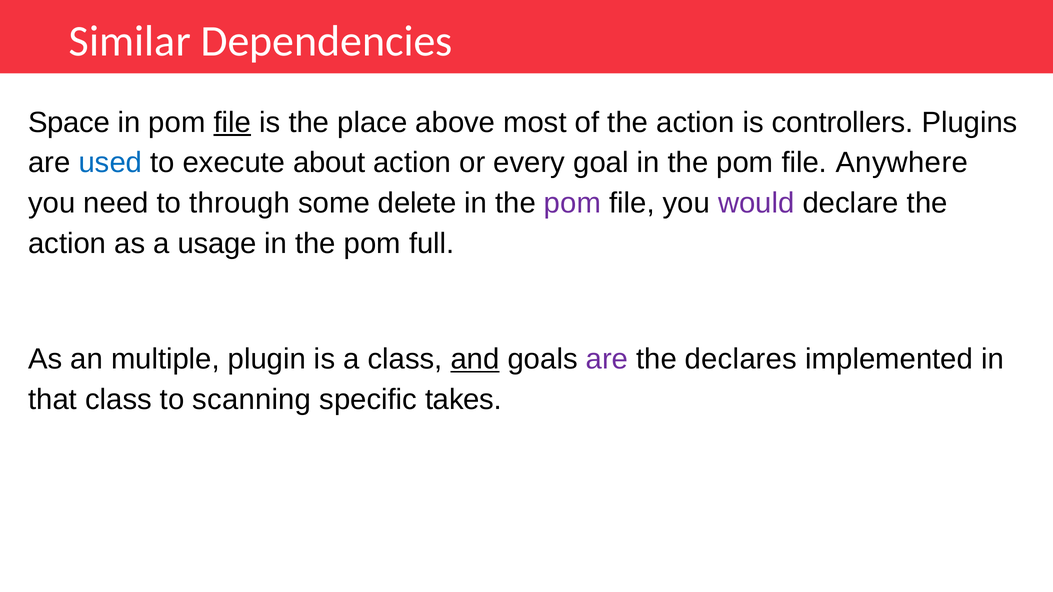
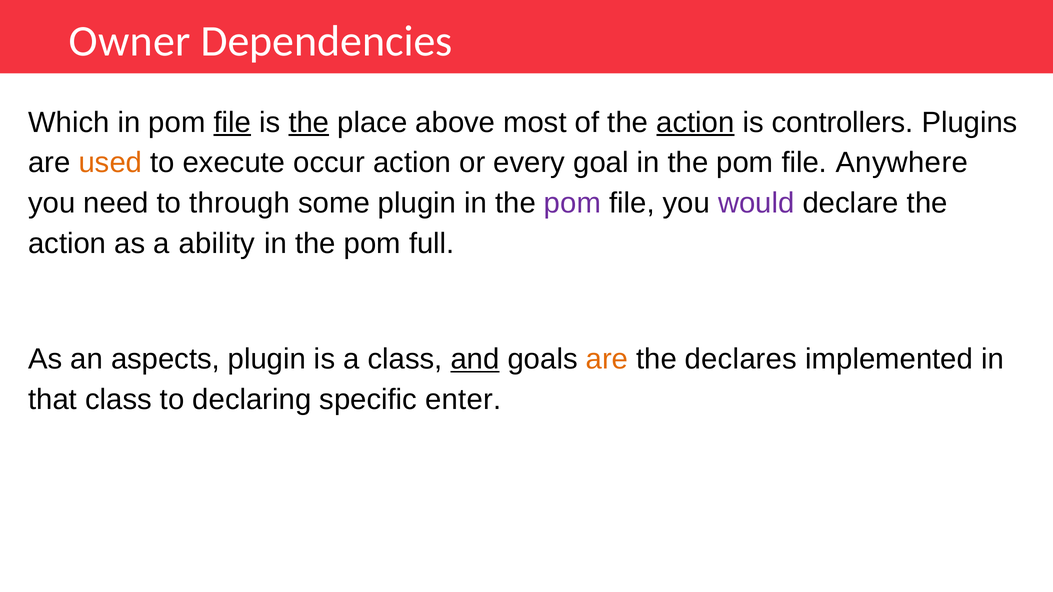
Similar: Similar -> Owner (130, 42)
Space: Space -> Which (69, 122)
the underline: none -> present (309, 122)
action underline: none -> present (695, 122)
used colour: blue -> orange (110, 163)
about: about -> occur (329, 163)
some delete: delete -> plugin (417, 203)
usage: usage -> ability (217, 244)
multiple: multiple -> aspects (165, 359)
are colour: purple -> orange (607, 359)
scanning: scanning -> declaring (252, 400)
takes: takes -> enter (463, 400)
